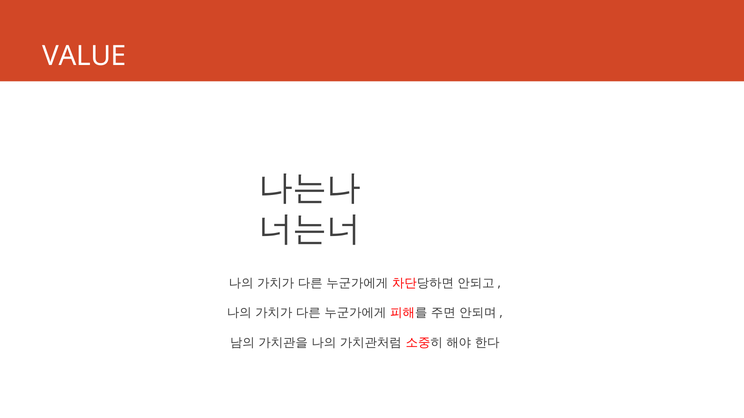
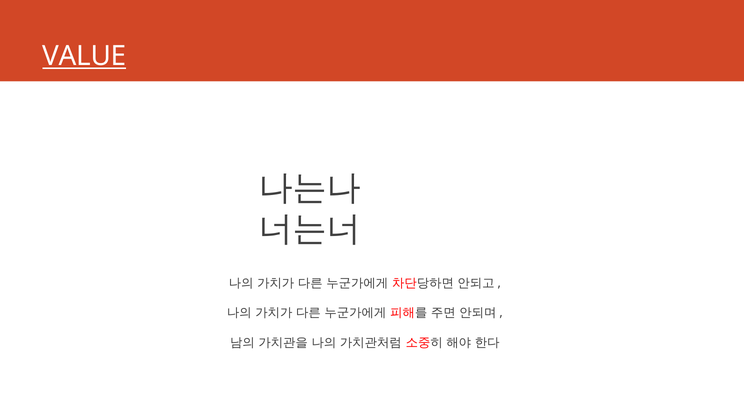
VALUE underline: none -> present (84, 56)
